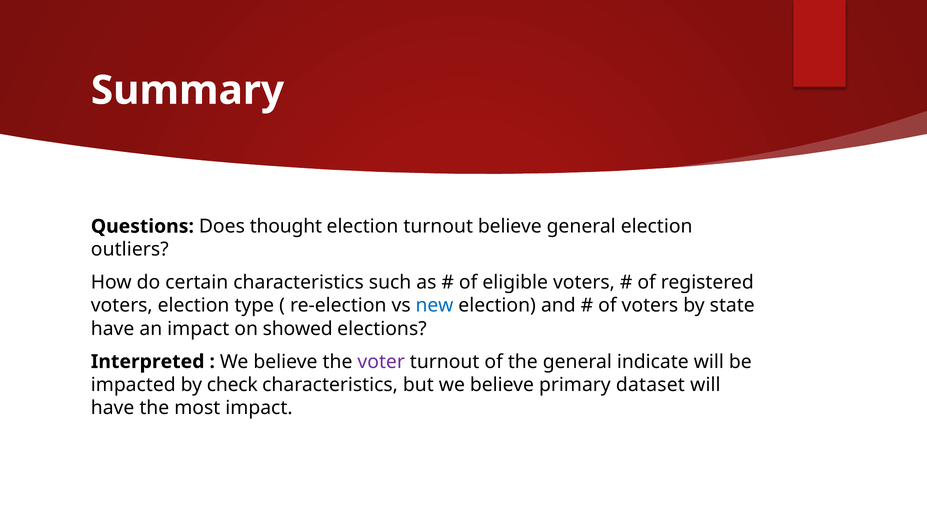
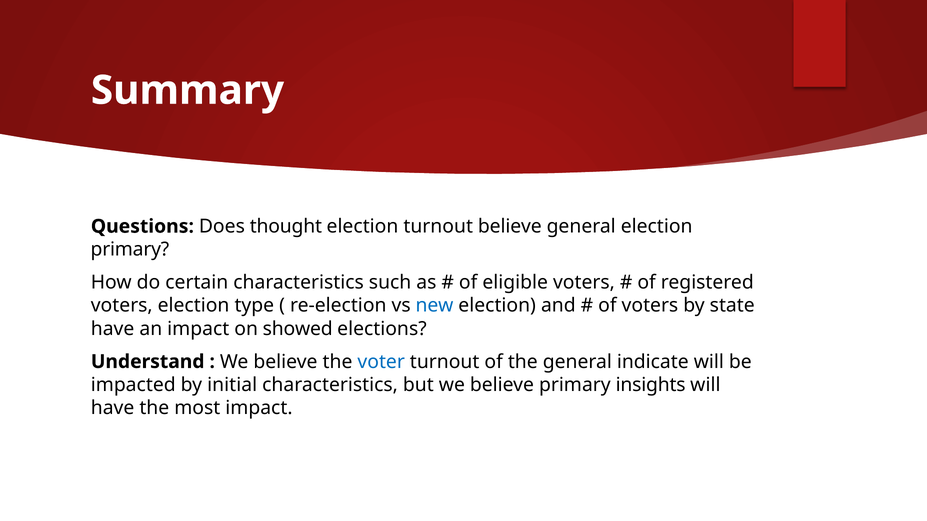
outliers: outliers -> primary (130, 250)
Interpreted: Interpreted -> Understand (148, 362)
voter colour: purple -> blue (381, 362)
check: check -> initial (232, 385)
dataset: dataset -> insights (651, 385)
